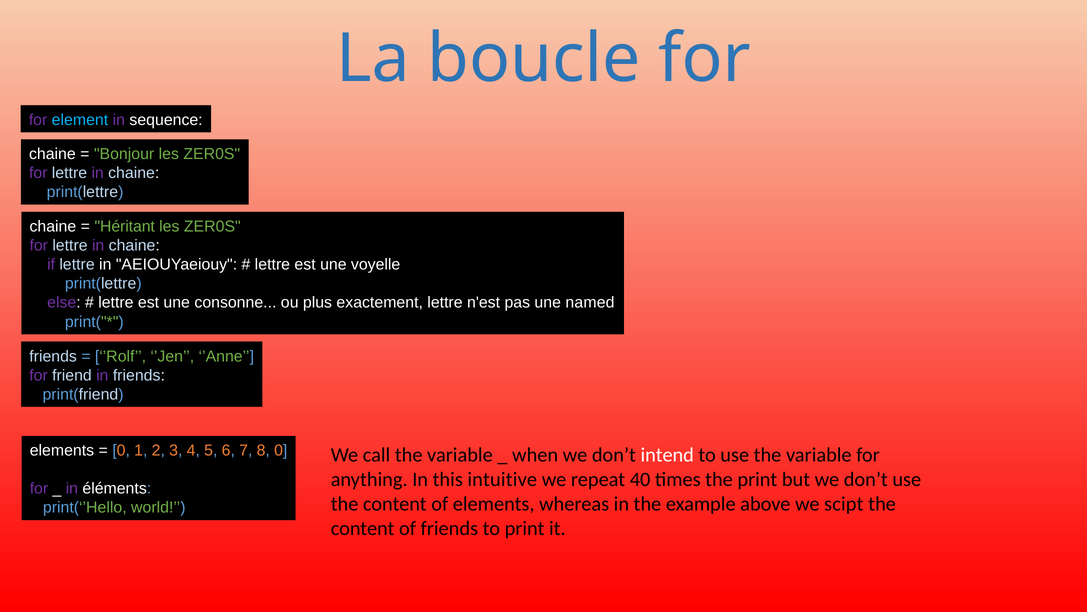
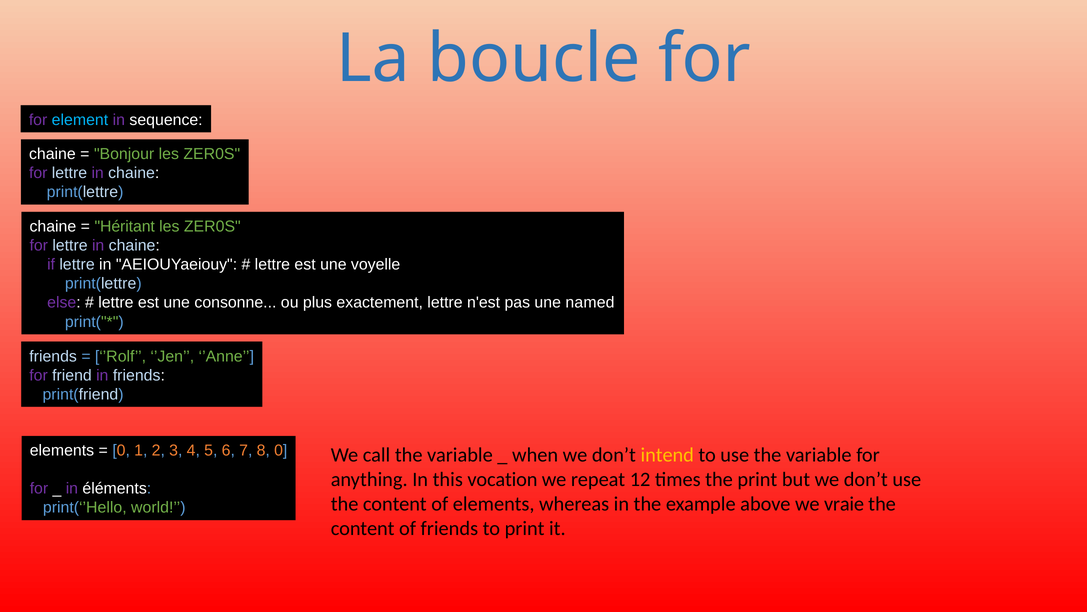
intend colour: white -> yellow (667, 454)
intuitive: intuitive -> vocation (502, 479)
40: 40 -> 12 (640, 479)
scipt: scipt -> vraie (844, 503)
